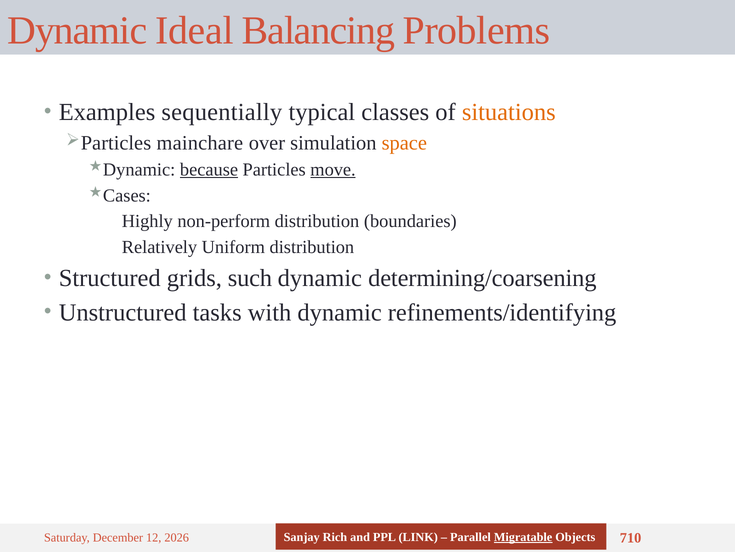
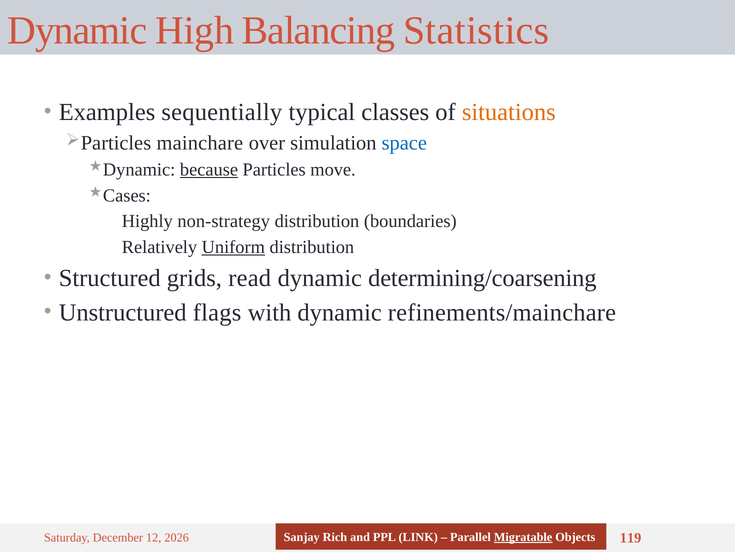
Ideal: Ideal -> High (195, 30)
Problems: Problems -> Statistics (476, 30)
space colour: orange -> blue (404, 143)
move underline: present -> none (333, 170)
non-perform: non-perform -> non-strategy (224, 221)
Uniform underline: none -> present (233, 247)
such: such -> read (250, 278)
tasks: tasks -> flags (217, 312)
refinements/identifying: refinements/identifying -> refinements/mainchare (502, 312)
710: 710 -> 119 (631, 537)
